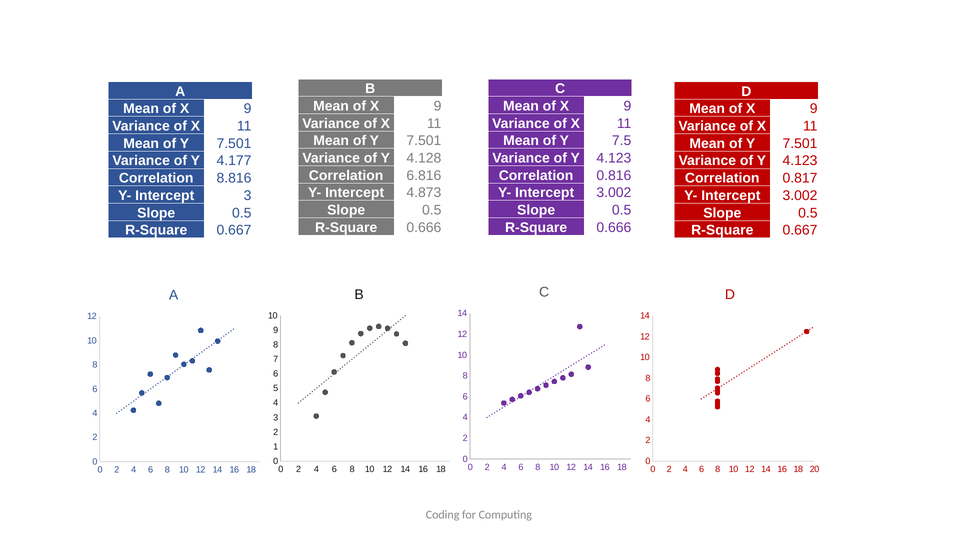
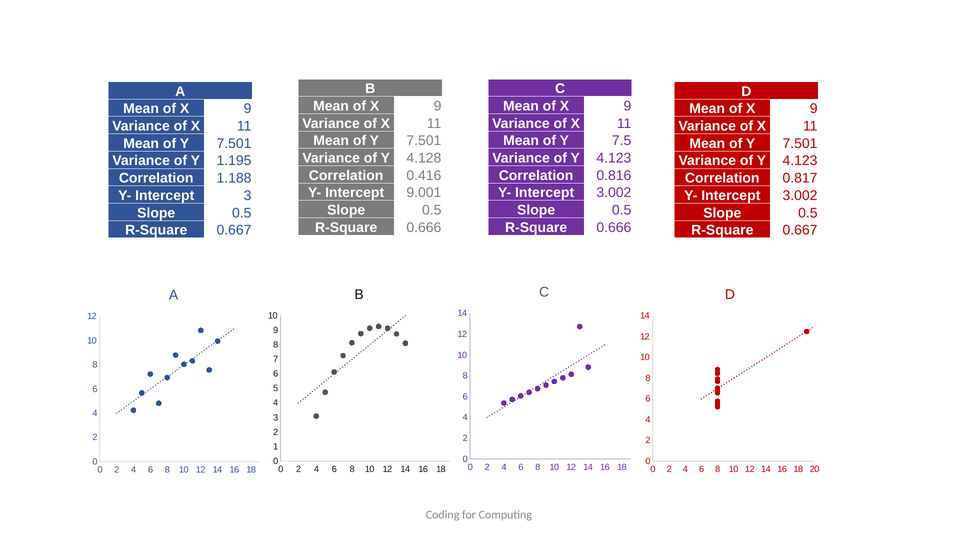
4.177: 4.177 -> 1.195 (234, 161)
6.816: 6.816 -> 0.416 (424, 175)
8.816: 8.816 -> 1.188 (234, 178)
4.873: 4.873 -> 9.001 (424, 193)
